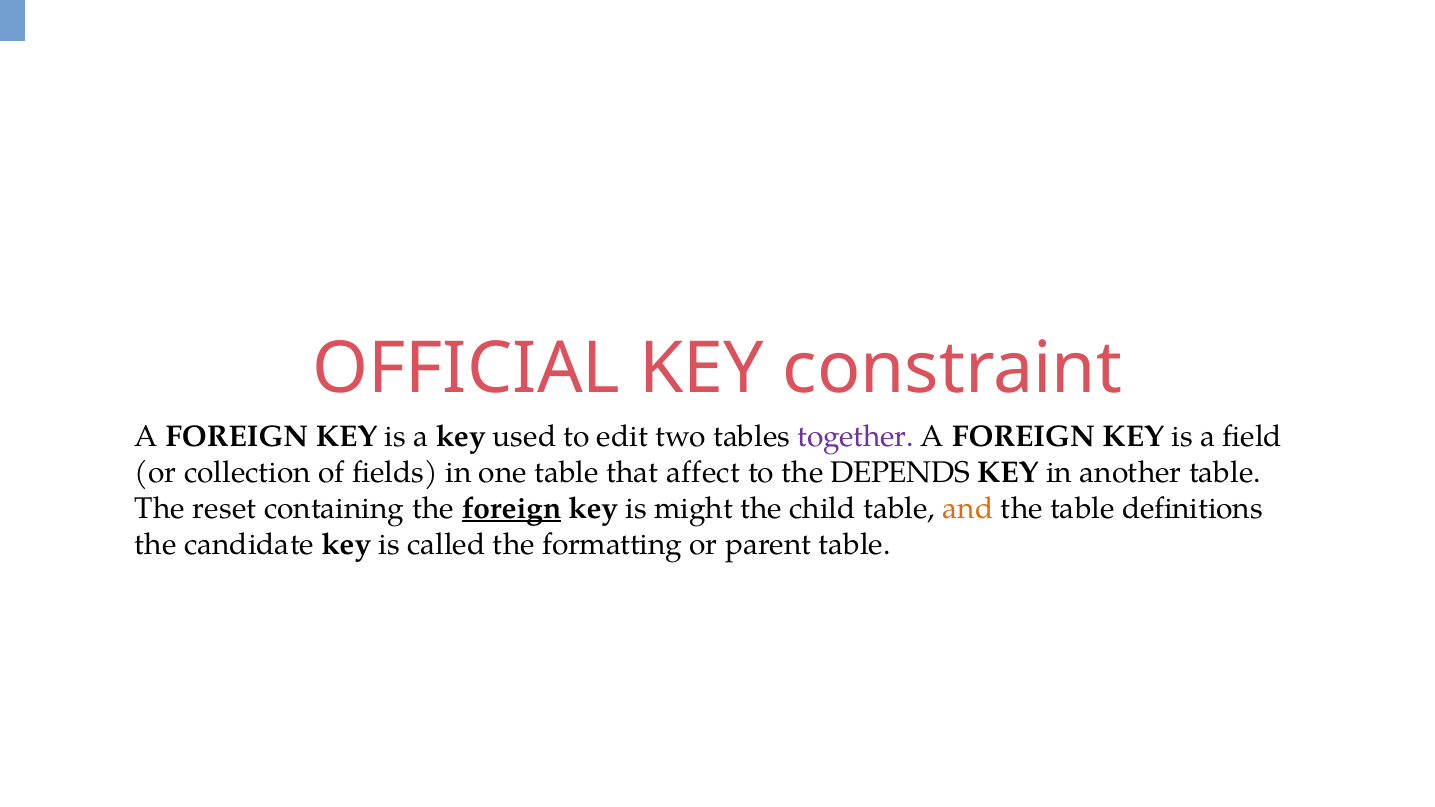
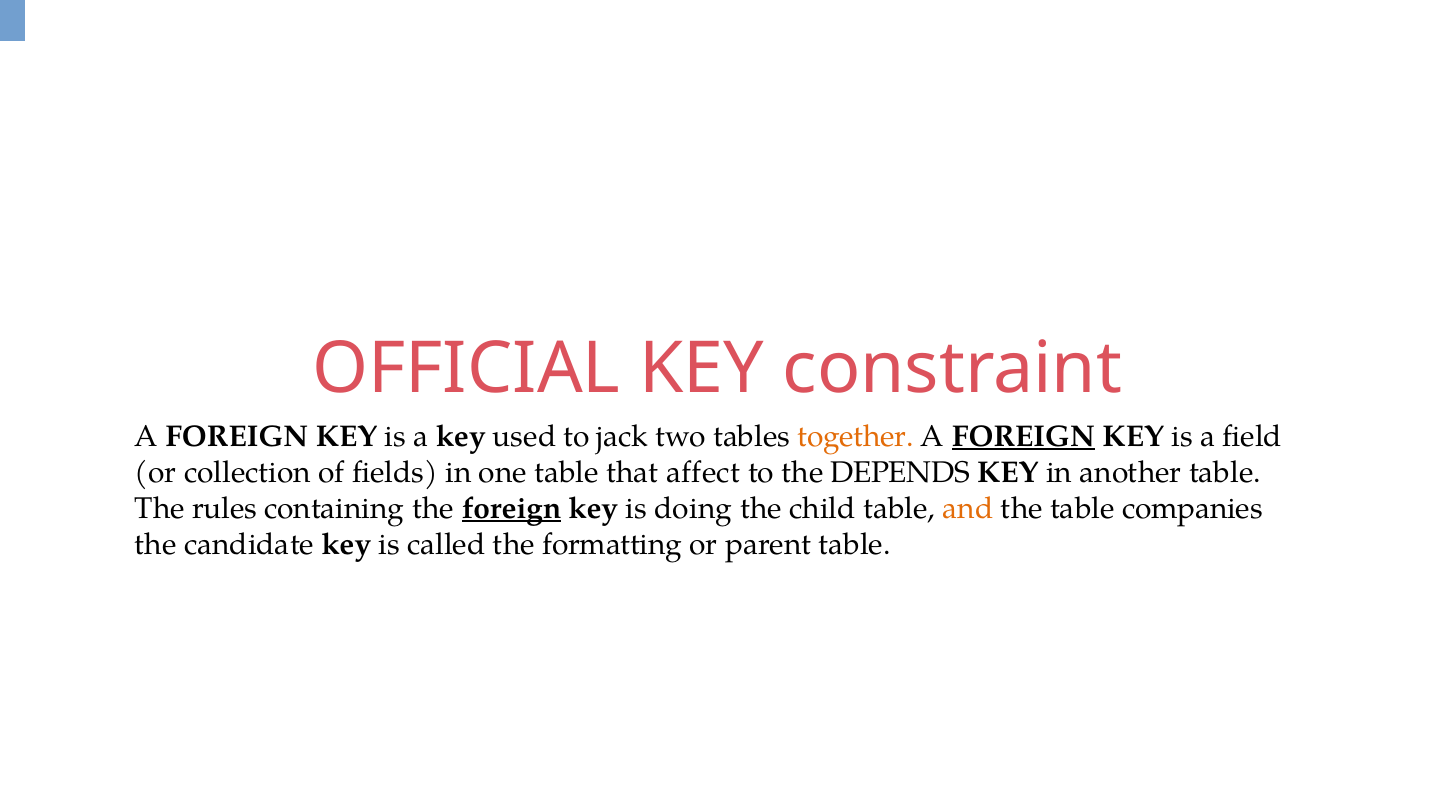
edit: edit -> jack (623, 437)
together colour: purple -> orange (856, 437)
FOREIGN underline: none -> present (1024, 437)
reset: reset -> rules (225, 508)
might: might -> doing (693, 508)
definitions: definitions -> companies (1192, 508)
